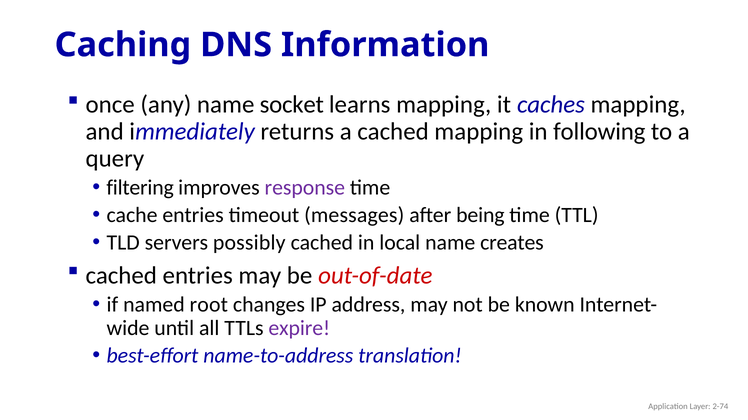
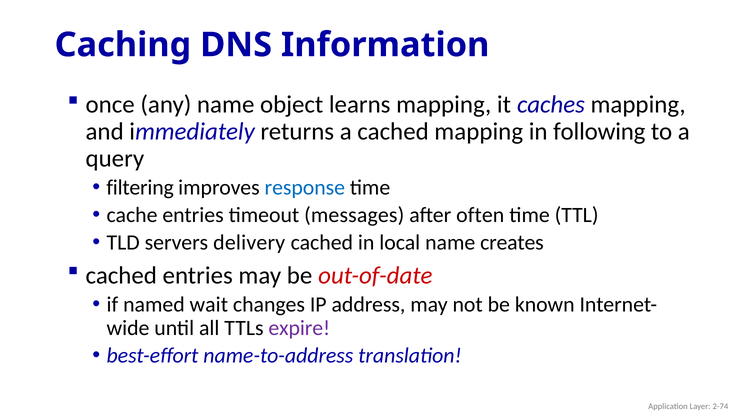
socket: socket -> object (292, 105)
response colour: purple -> blue (305, 188)
being: being -> often (480, 215)
possibly: possibly -> delivery (249, 243)
root: root -> wait (209, 305)
